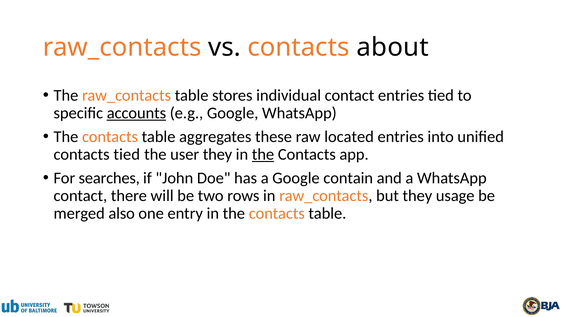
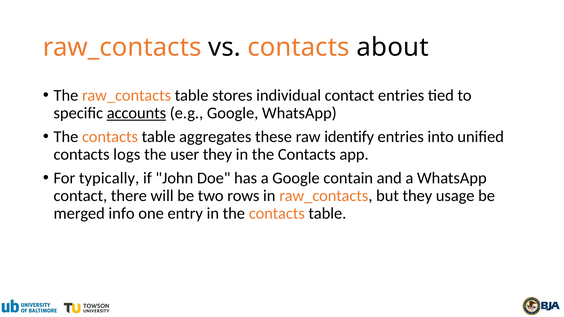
located: located -> identify (349, 137)
contacts tied: tied -> logs (127, 155)
the underline: present -> none (263, 155)
searches: searches -> typically (109, 178)
also: also -> info (122, 214)
